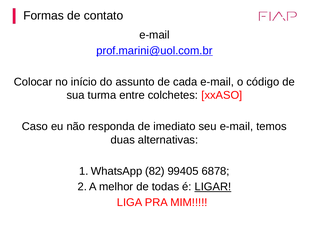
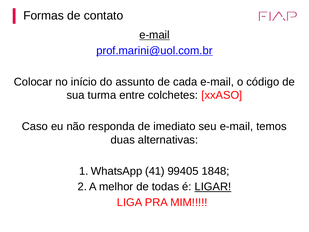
e-mail underline: none -> present (154, 35)
82: 82 -> 41 (155, 171)
6878: 6878 -> 1848 (216, 171)
